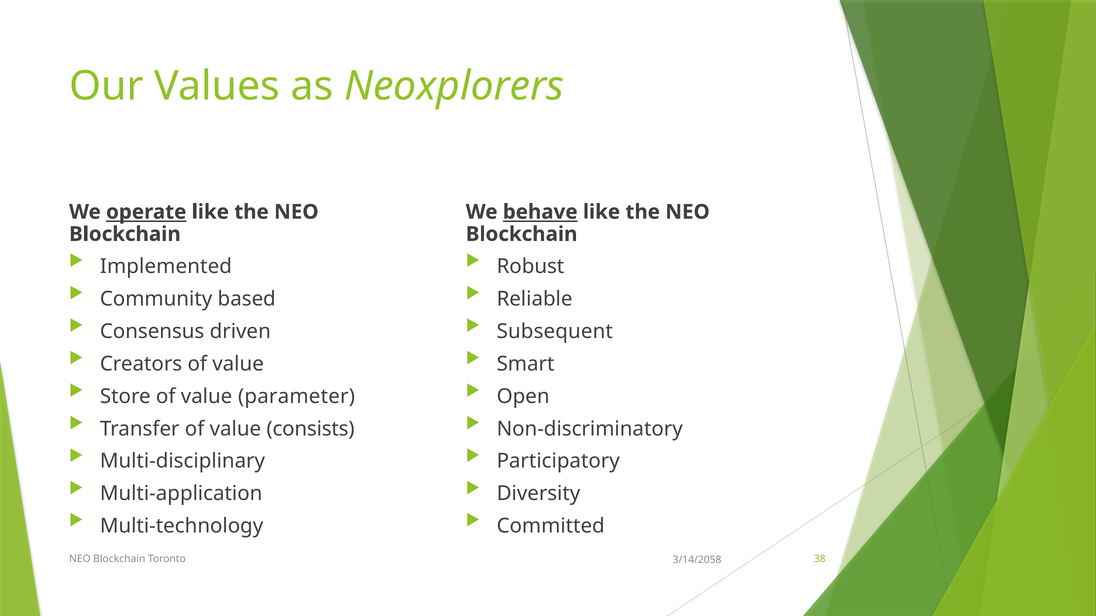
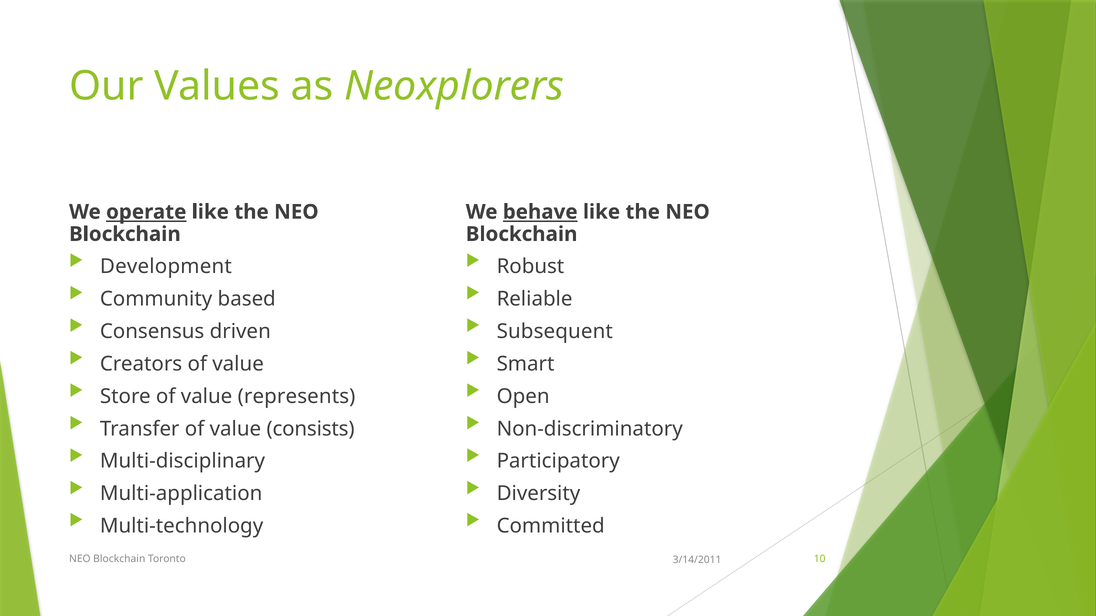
Implemented: Implemented -> Development (166, 267)
parameter: parameter -> represents (297, 397)
38: 38 -> 10 (820, 559)
3/14/2058: 3/14/2058 -> 3/14/2011 (697, 560)
